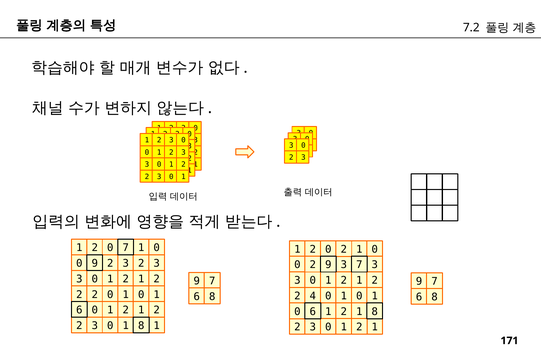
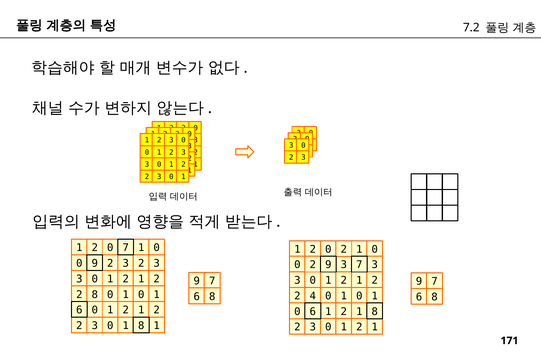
2: 2 -> 8 (95, 295)
